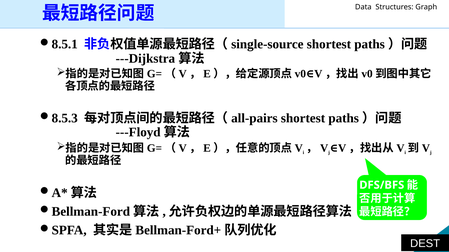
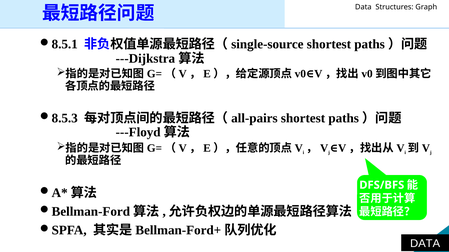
DEST: DEST -> DATA (425, 244)
